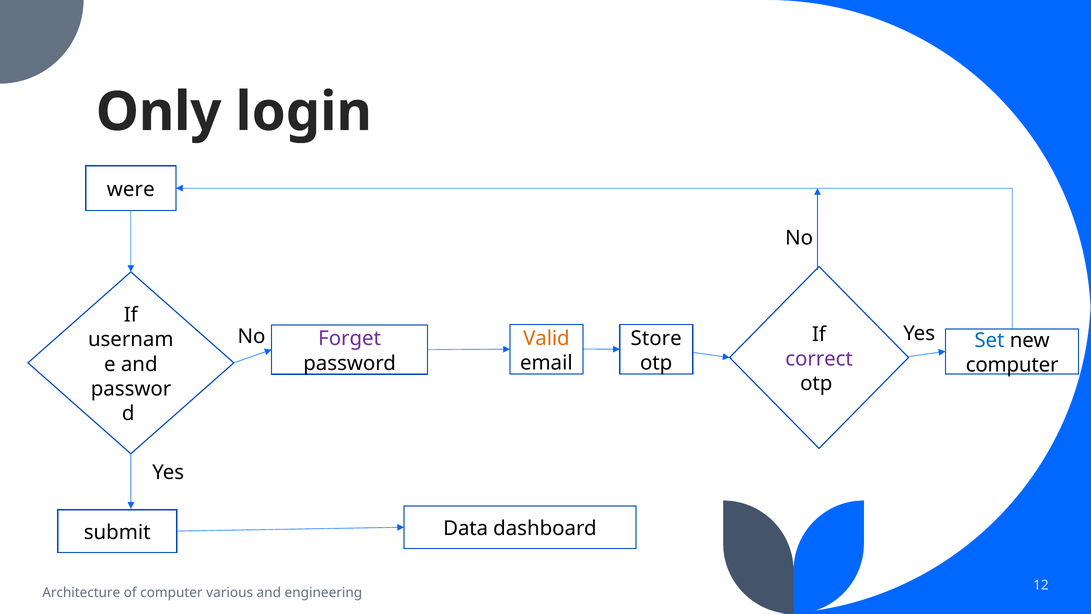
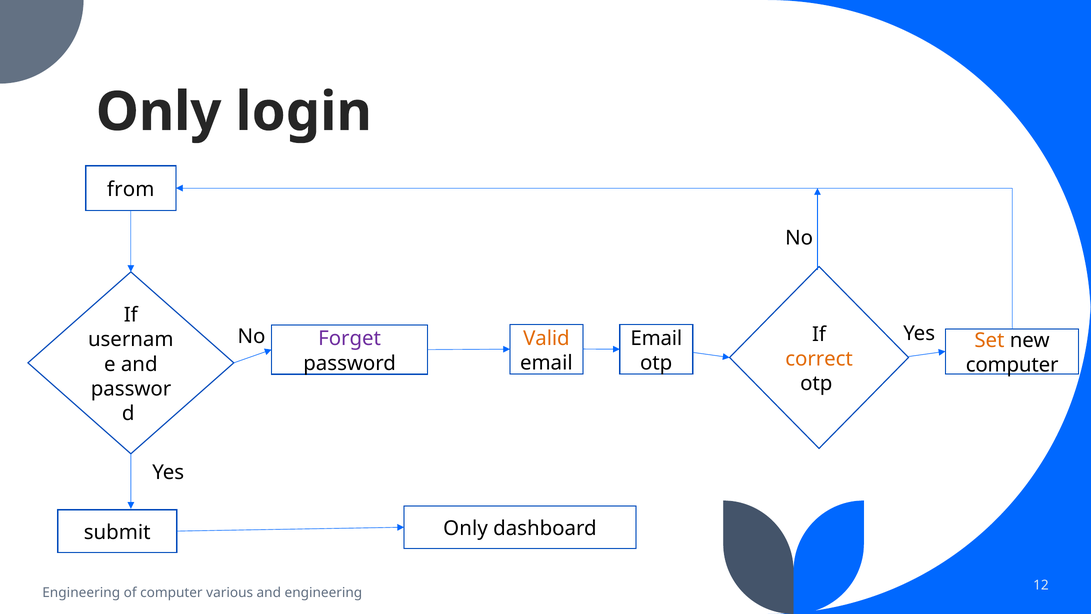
were: were -> from (131, 189)
Store: Store -> Email (656, 338)
Set colour: blue -> orange (989, 340)
correct colour: purple -> orange (819, 359)
submit Data: Data -> Only (466, 528)
Architecture: Architecture -> Engineering (81, 593)
